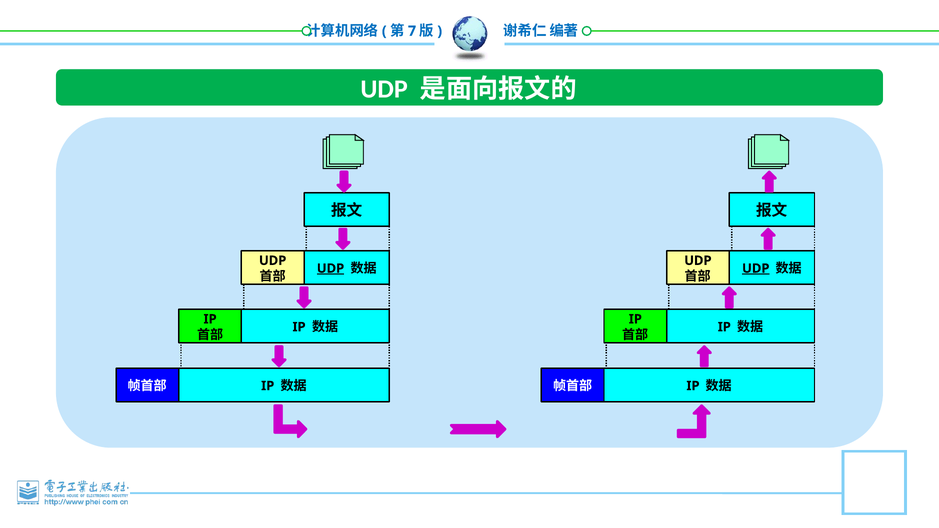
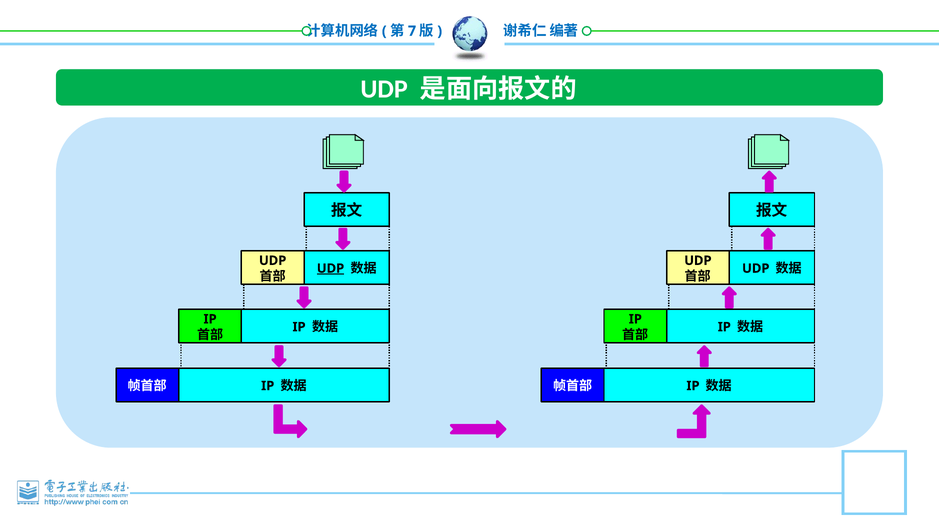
UDP underline: present -> none (756, 269)
